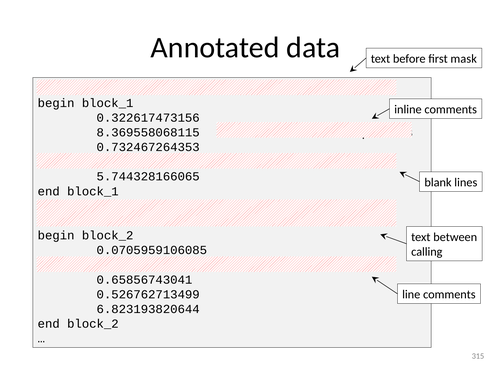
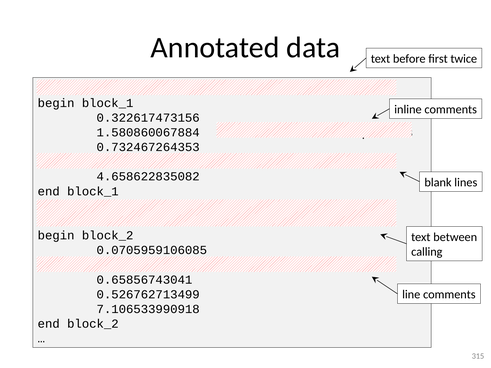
mask: mask -> twice (464, 59)
8.369558068115: 8.369558068115 -> 1.580860067884 (148, 133)
5.744328166065: 5.744328166065 -> 4.658622835082 (148, 177)
6.823193820644: 6.823193820644 -> 7.106533990918 (148, 309)
